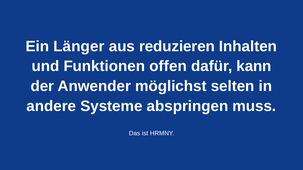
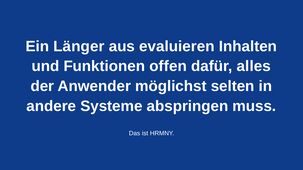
reduzieren: reduzieren -> evaluieren (177, 46)
kann: kann -> alles (254, 66)
